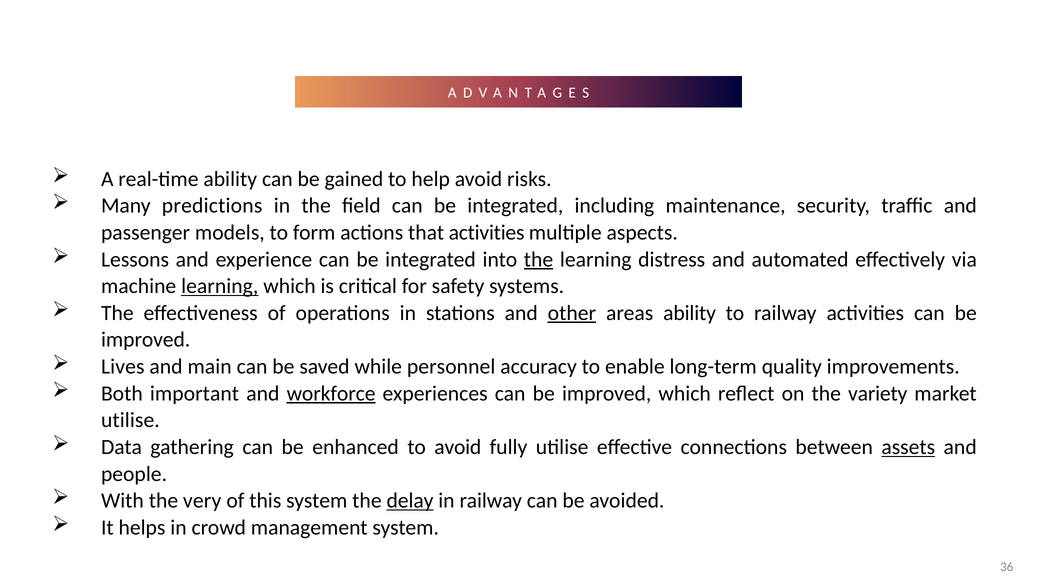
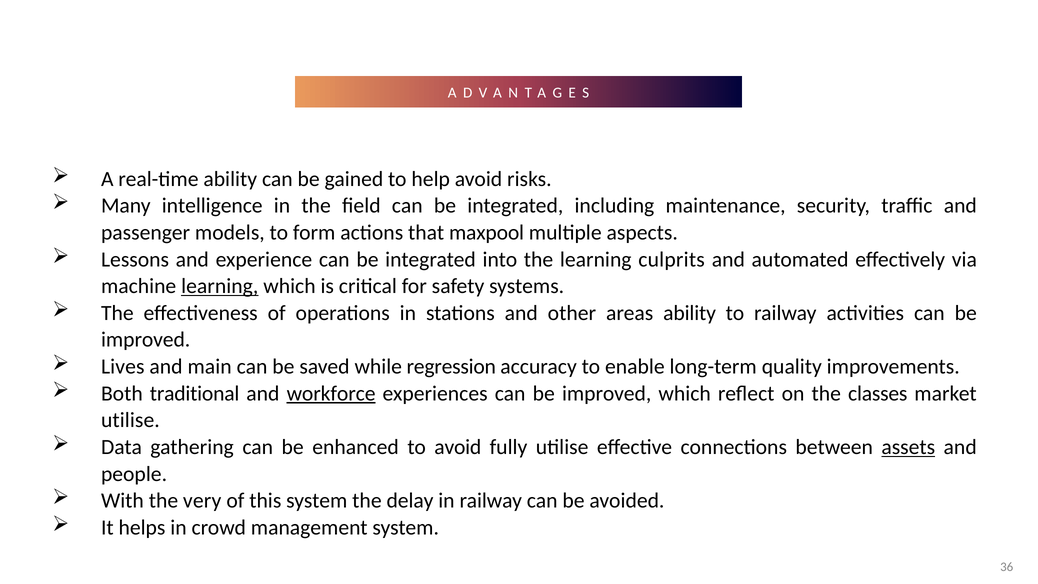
predictions: predictions -> intelligence (212, 206)
that activities: activities -> maxpool (487, 232)
the underline: present -> none (539, 259)
distress: distress -> culprits (672, 259)
other underline: present -> none (572, 313)
personnel: personnel -> regression (451, 367)
important: important -> traditional (195, 393)
variety: variety -> classes (878, 393)
delay underline: present -> none (410, 501)
